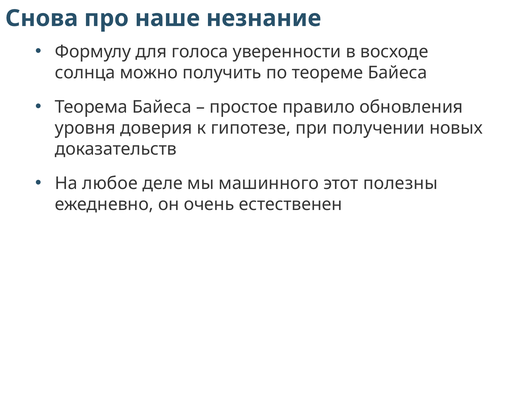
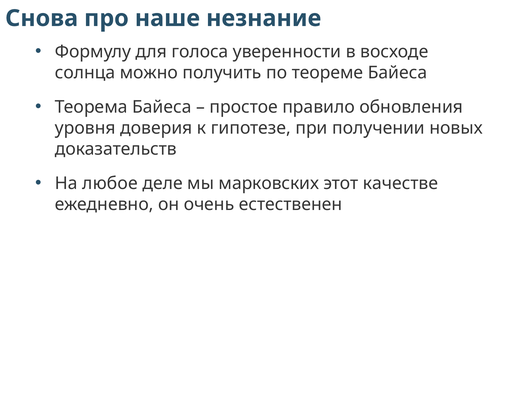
машинного: машинного -> марковских (269, 183)
полезны: полезны -> качестве (401, 183)
